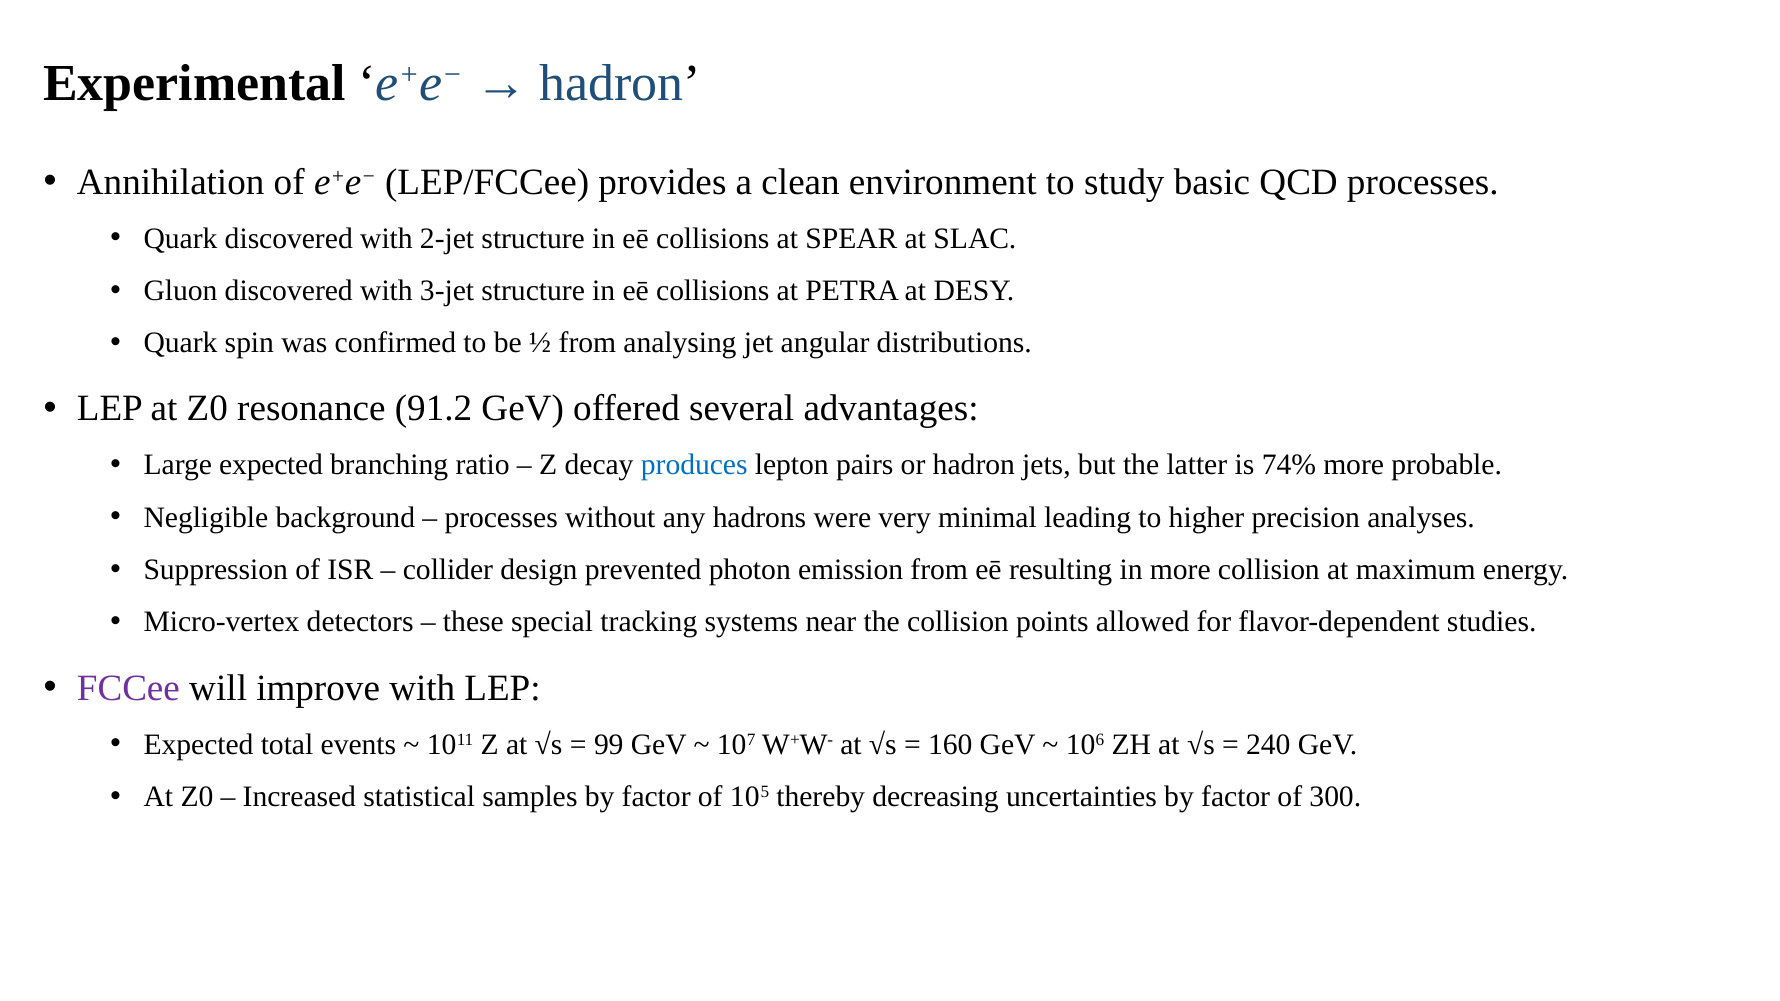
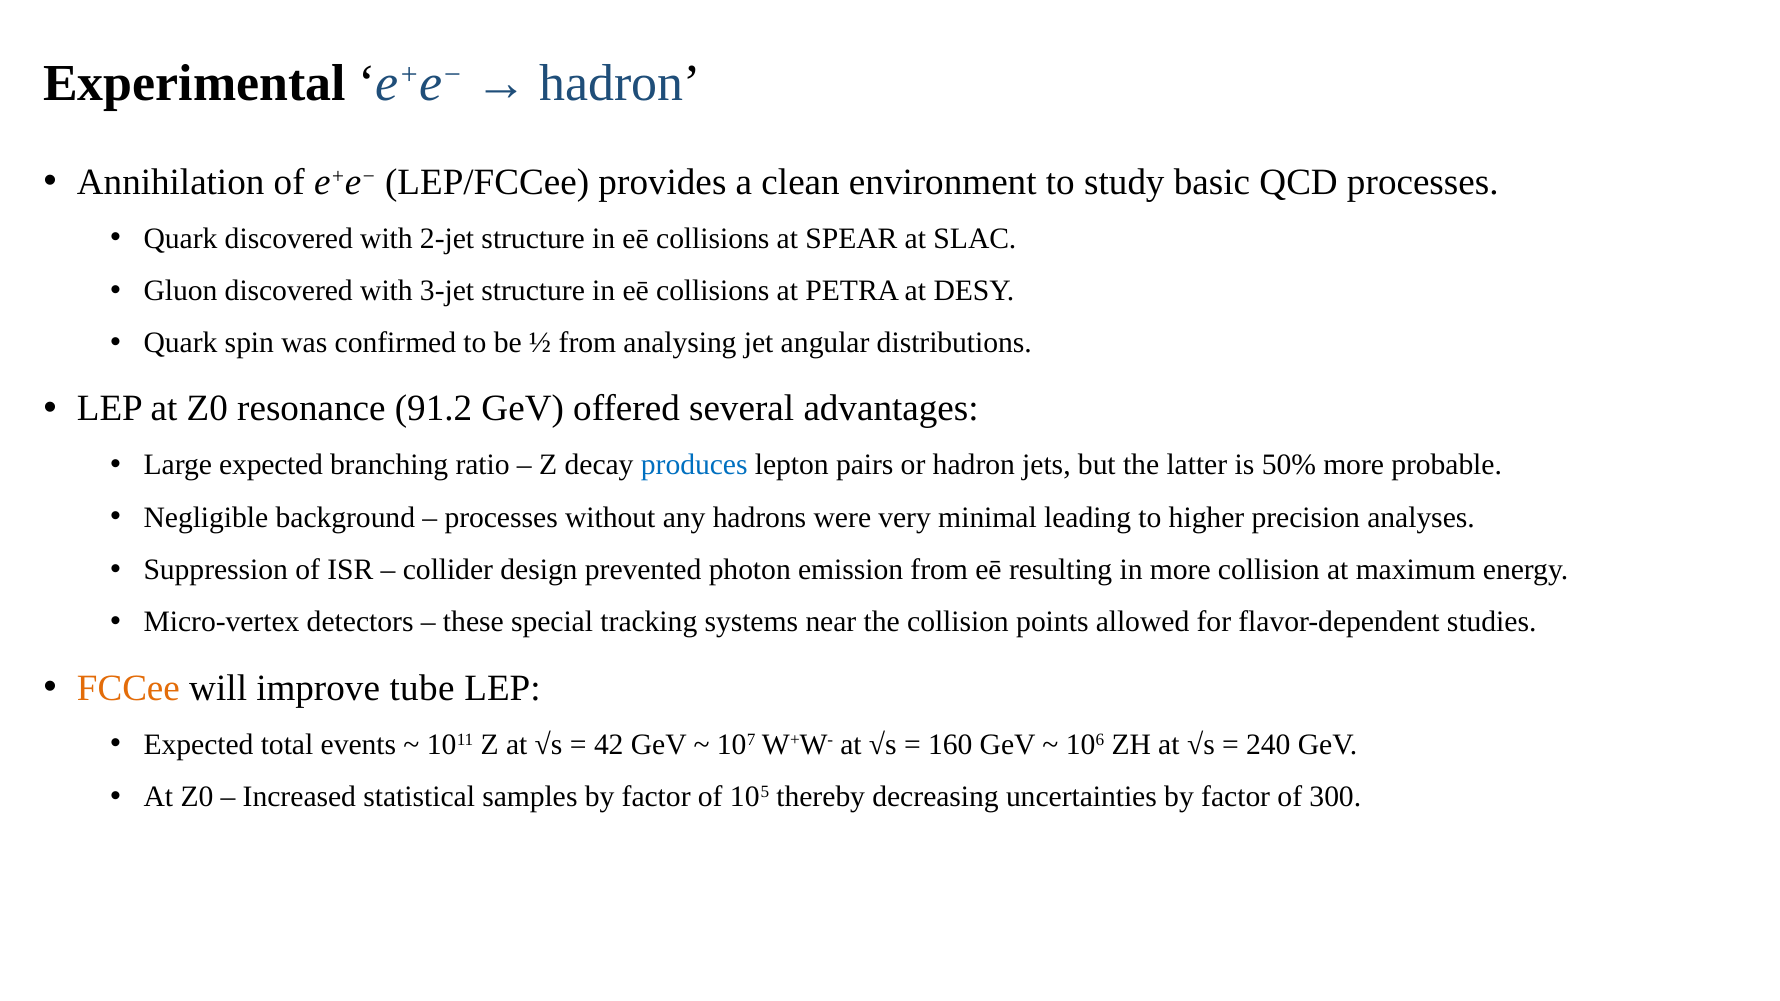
74%: 74% -> 50% (1289, 465)
FCCee colour: purple -> orange (128, 688)
improve with: with -> tube (422, 688)
99: 99 -> 42 (609, 744)
